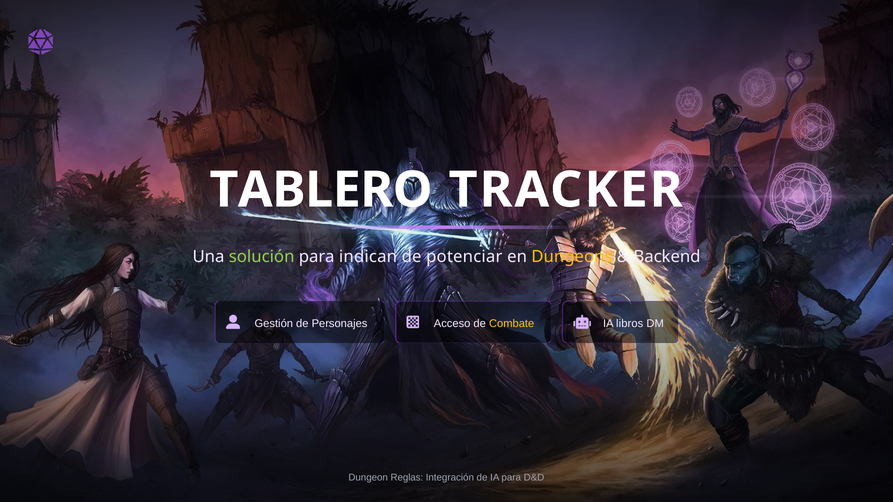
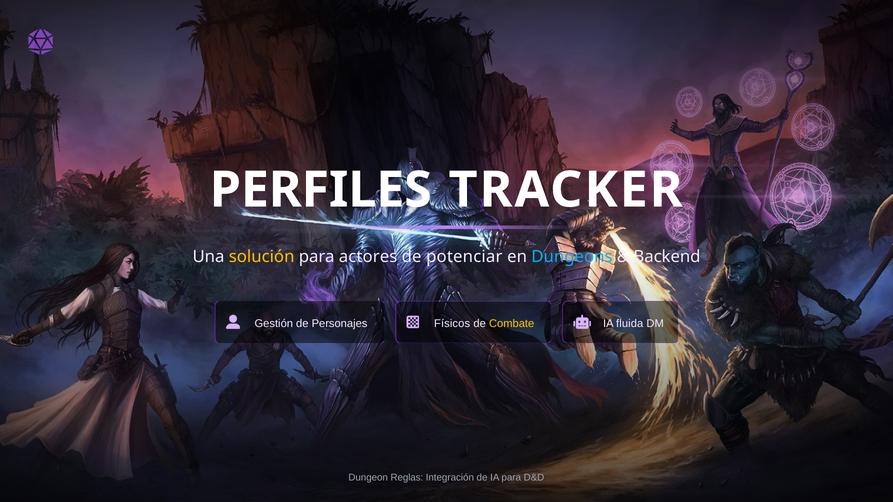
TABLERO: TABLERO -> PERFILES (321, 190)
solución colour: light green -> yellow (262, 257)
indican: indican -> actores (368, 257)
Dungeons colour: yellow -> light blue (572, 257)
Acceso: Acceso -> Físicos (452, 324)
libros: libros -> fluida (630, 324)
